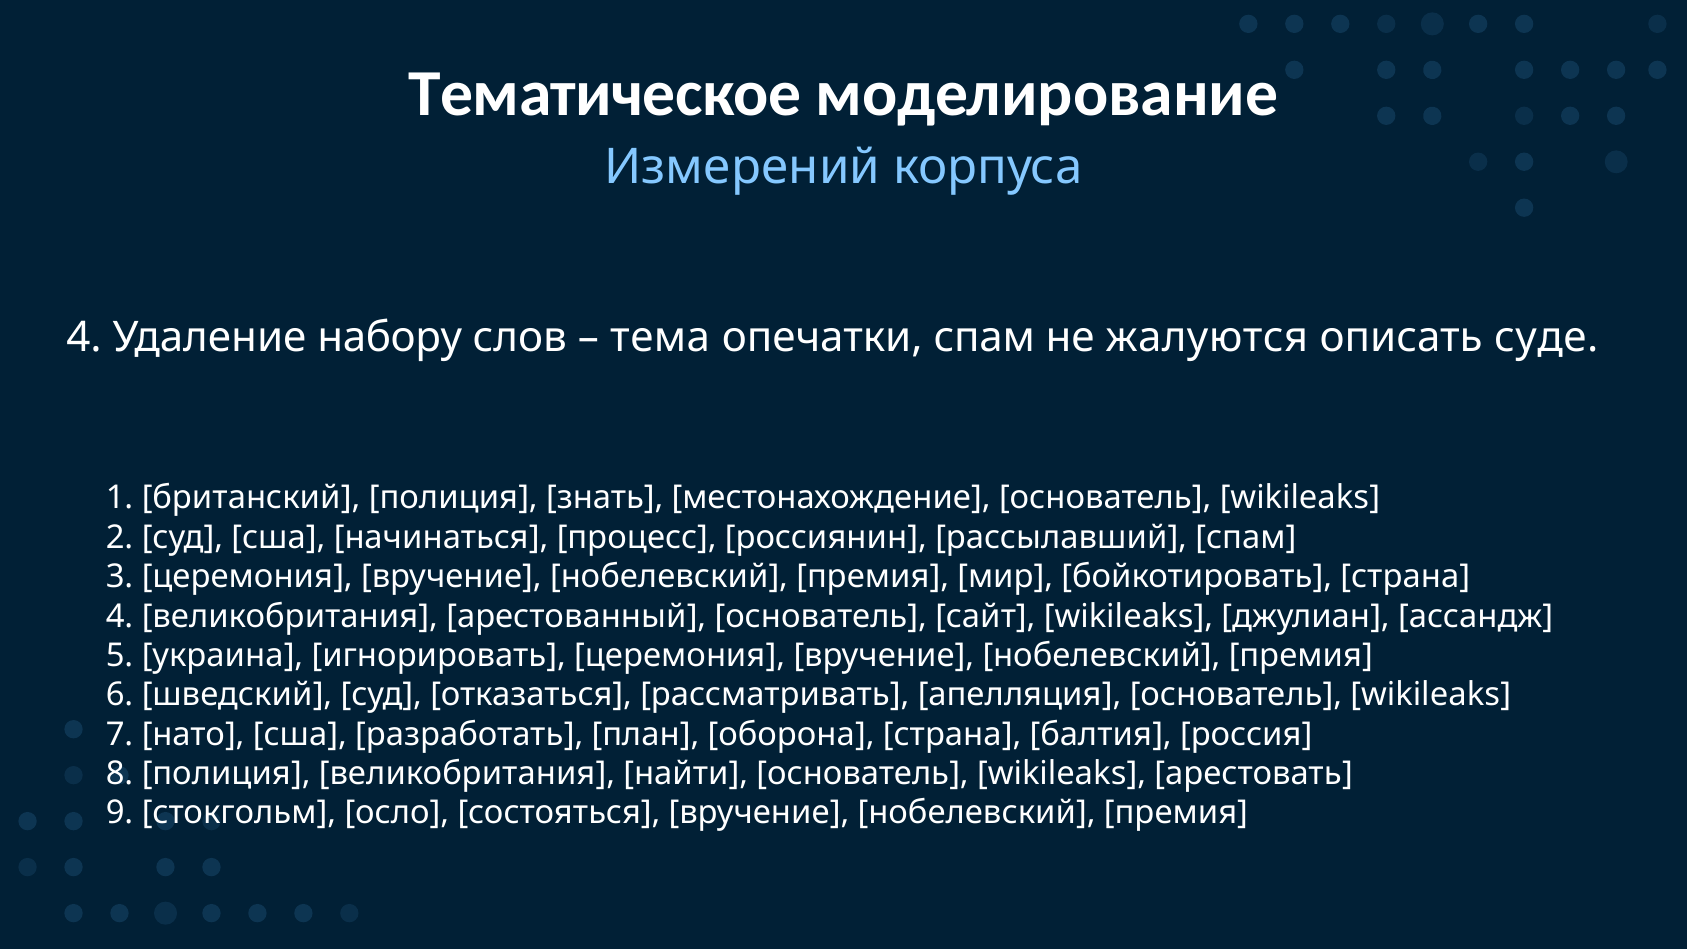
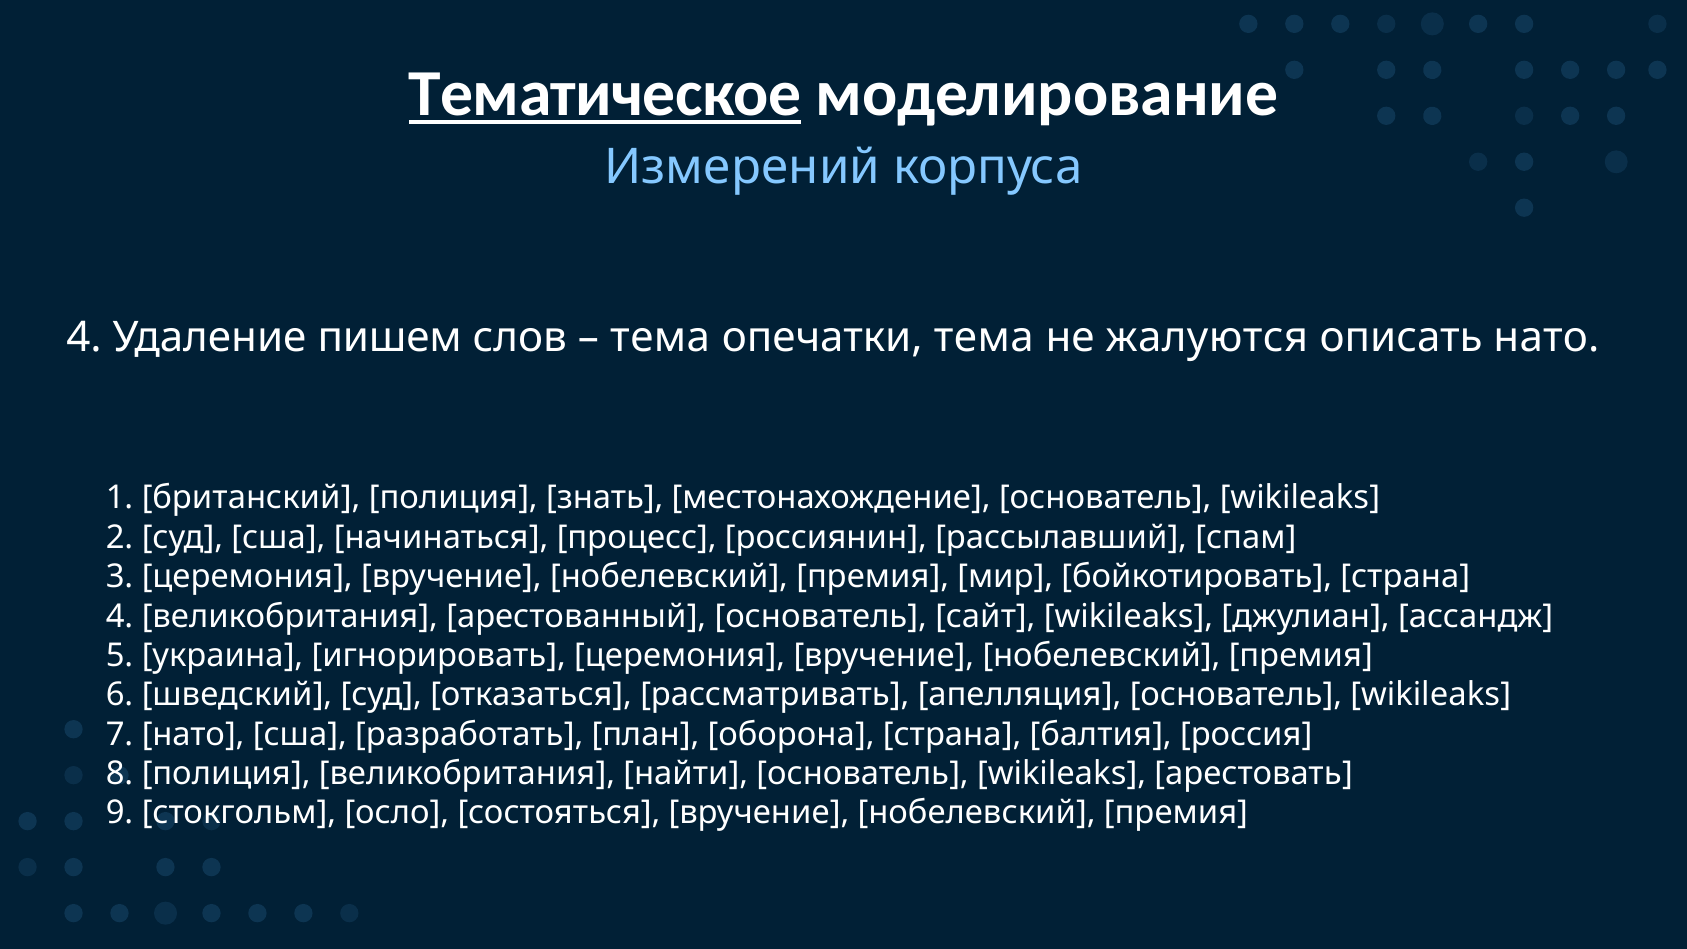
Тематическое underline: none -> present (605, 94)
набору: набору -> пишем (390, 338)
опечатки спам: спам -> тема (984, 338)
описать суде: суде -> нато (1546, 338)
